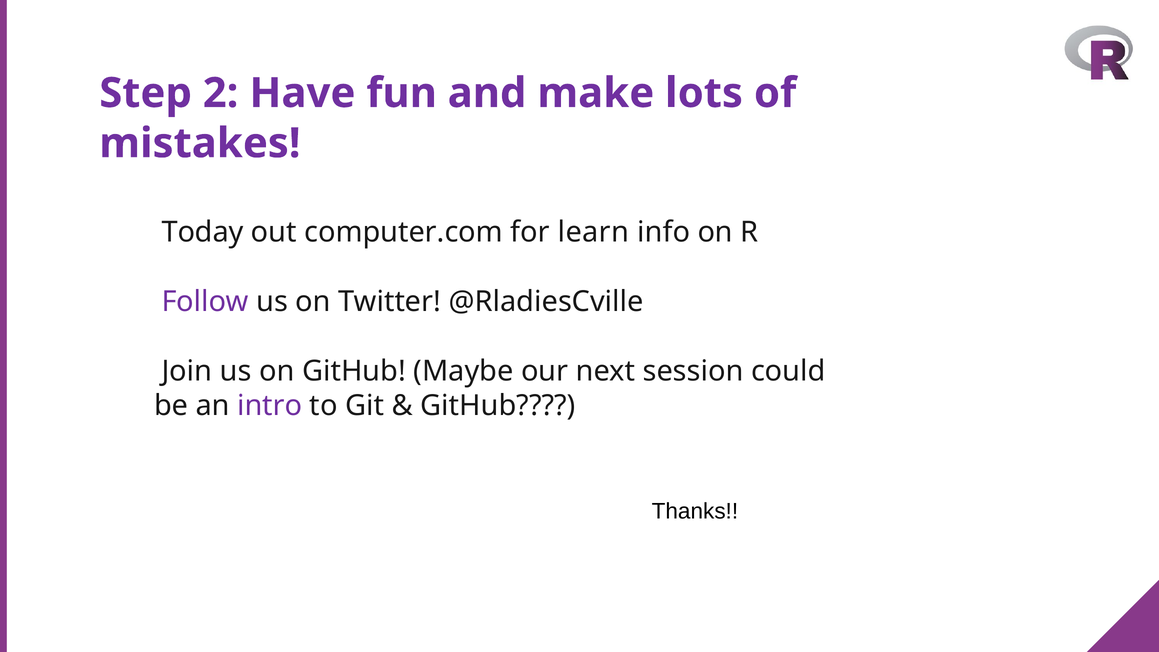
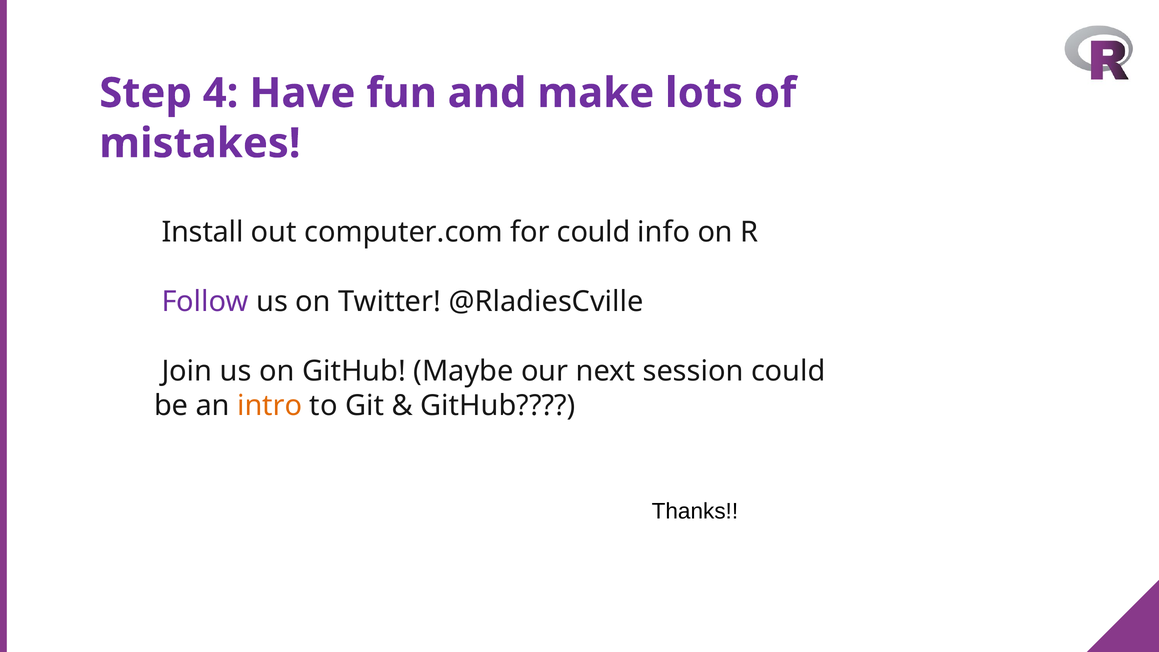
2: 2 -> 4 (221, 93)
Today: Today -> Install (203, 232)
for learn: learn -> could (594, 232)
intro colour: purple -> orange (270, 406)
